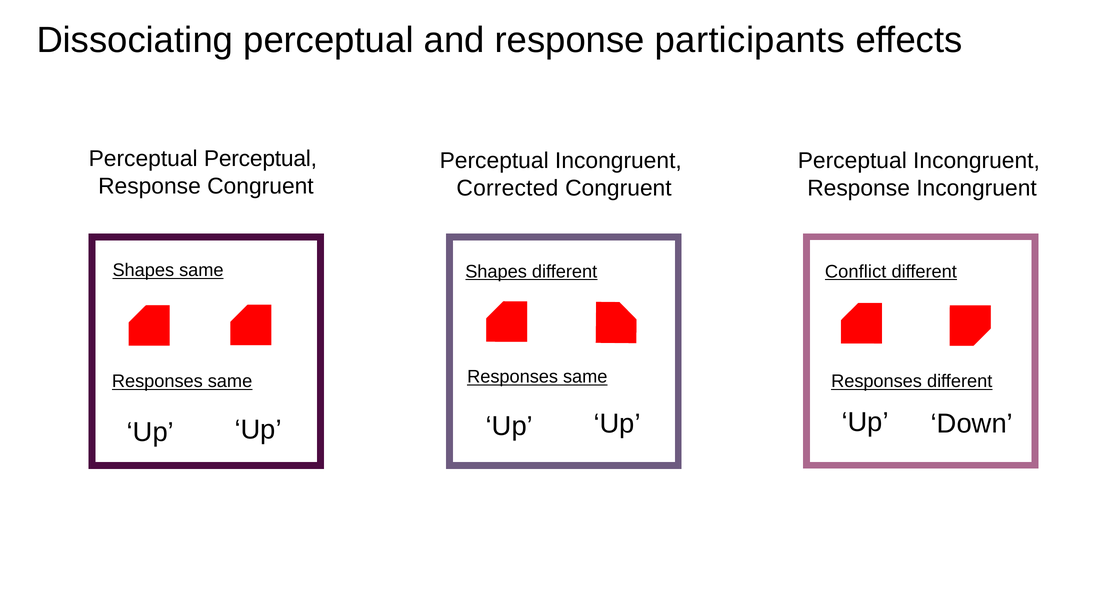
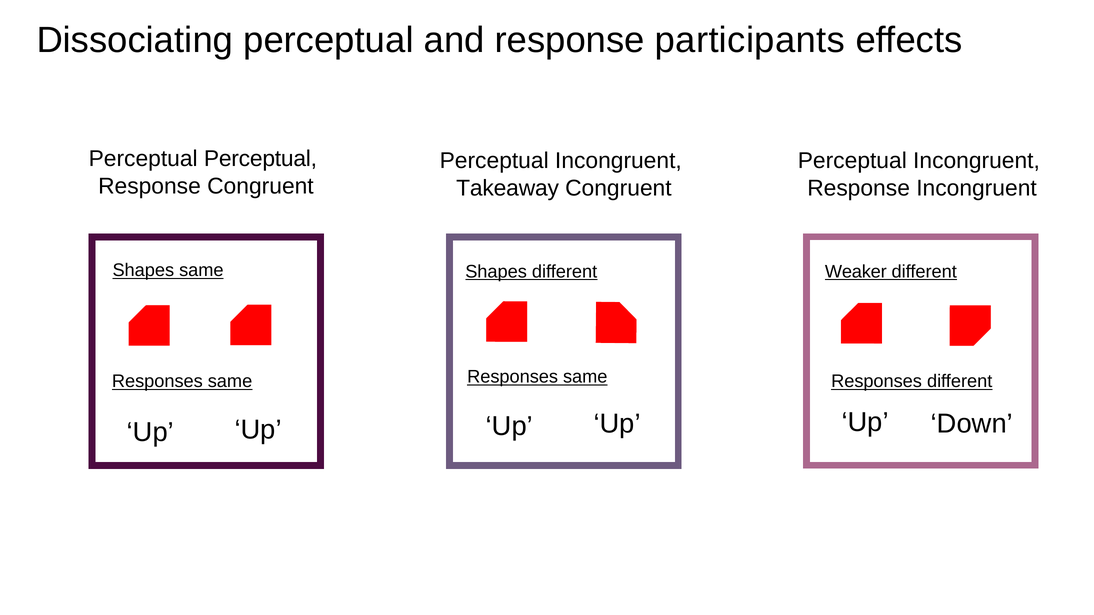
Corrected: Corrected -> Takeaway (508, 188)
Conflict: Conflict -> Weaker (856, 272)
